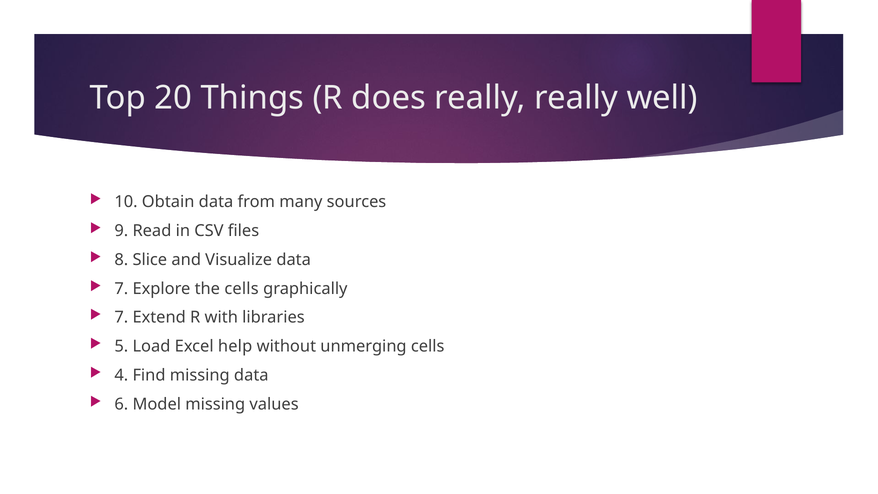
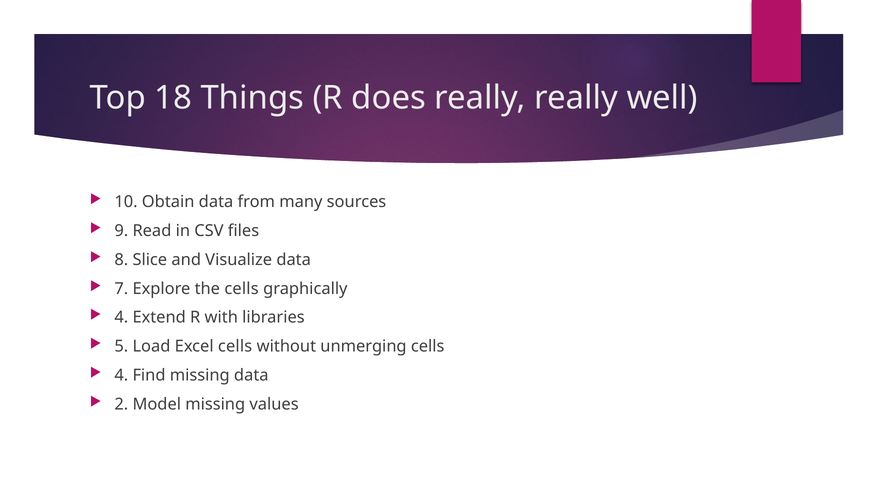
20: 20 -> 18 (173, 98)
7: 7 -> 4 (121, 317)
Excel help: help -> cells (235, 346)
6: 6 -> 2 (121, 404)
